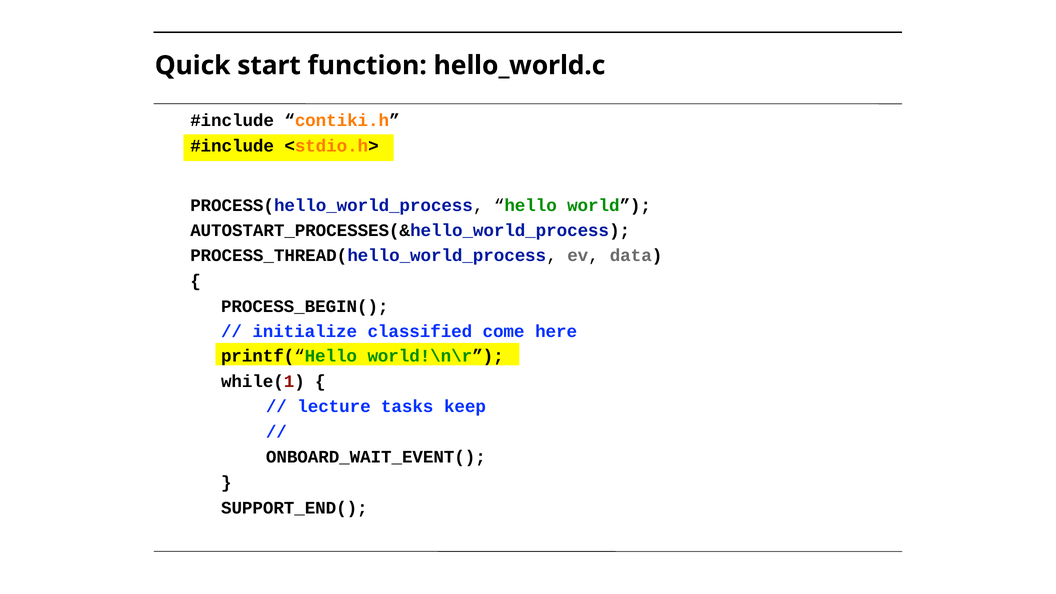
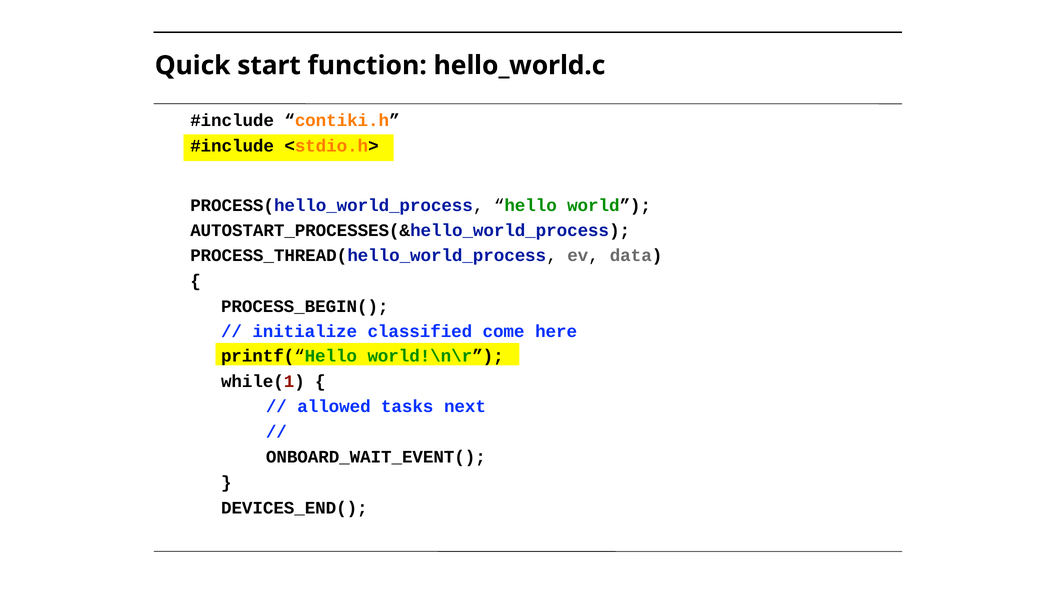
lecture: lecture -> allowed (334, 407)
keep: keep -> next (465, 407)
SUPPORT_END(: SUPPORT_END( -> DEVICES_END( (294, 508)
